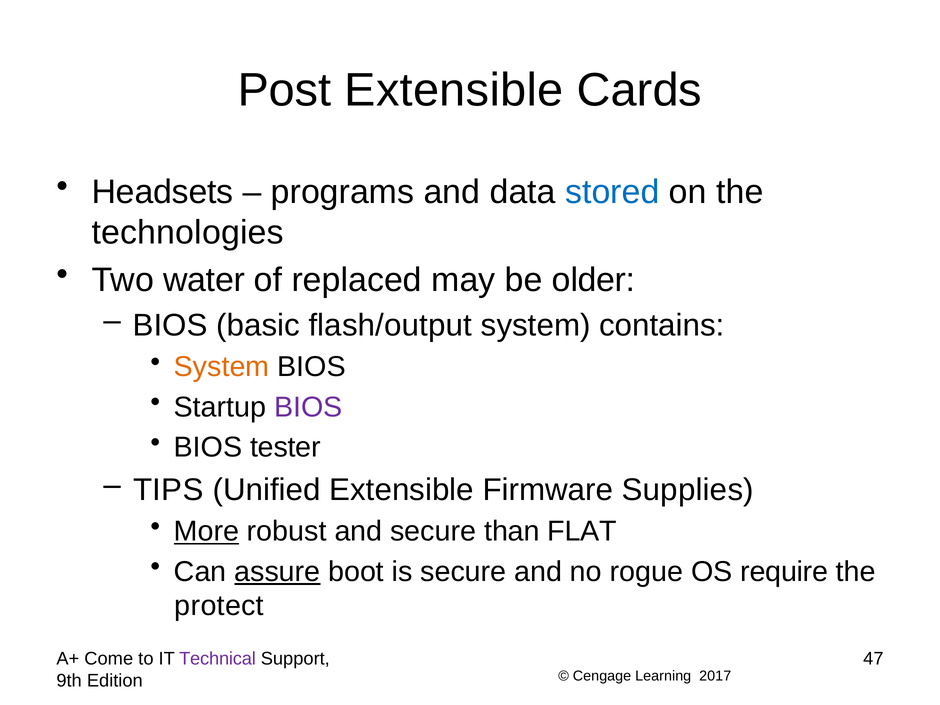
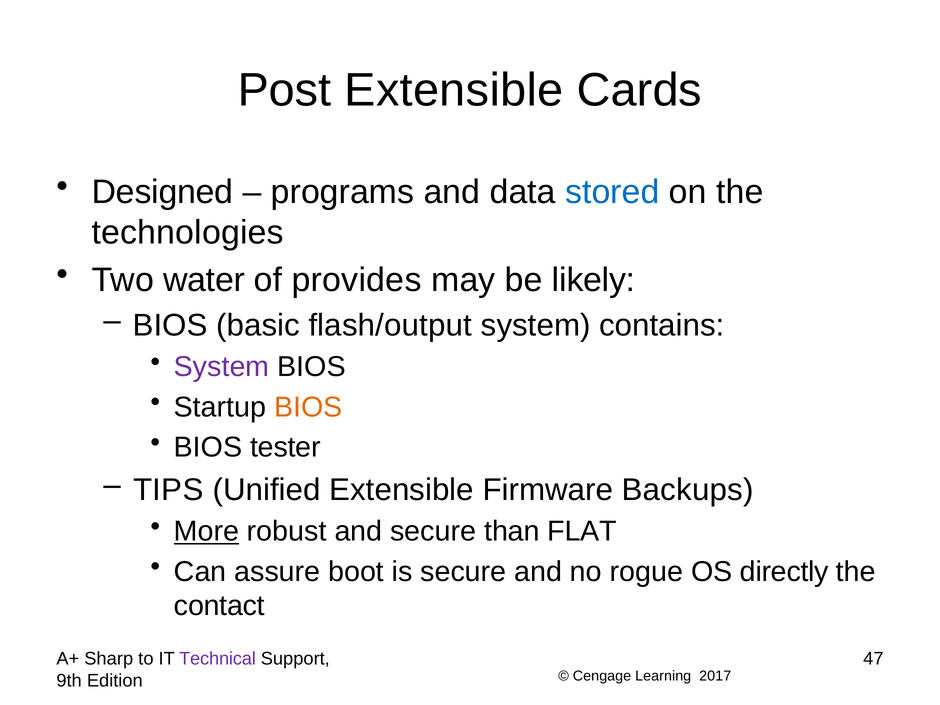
Headsets: Headsets -> Designed (162, 192)
replaced: replaced -> provides (357, 280)
older: older -> likely (594, 280)
System colour: orange -> purple (222, 367)
BIOS colour: purple -> orange (308, 407)
Supplies: Supplies -> Backups (688, 490)
assure underline: present -> none (277, 572)
require: require -> directly (784, 572)
protect: protect -> contact (219, 606)
Come: Come -> Sharp (109, 659)
